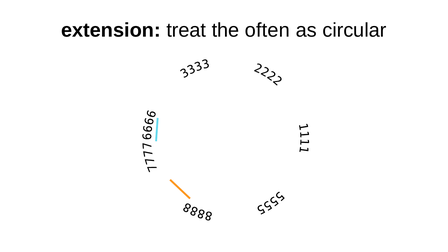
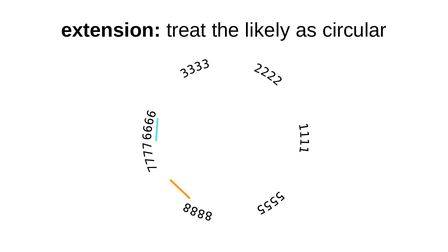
often: often -> likely (267, 30)
